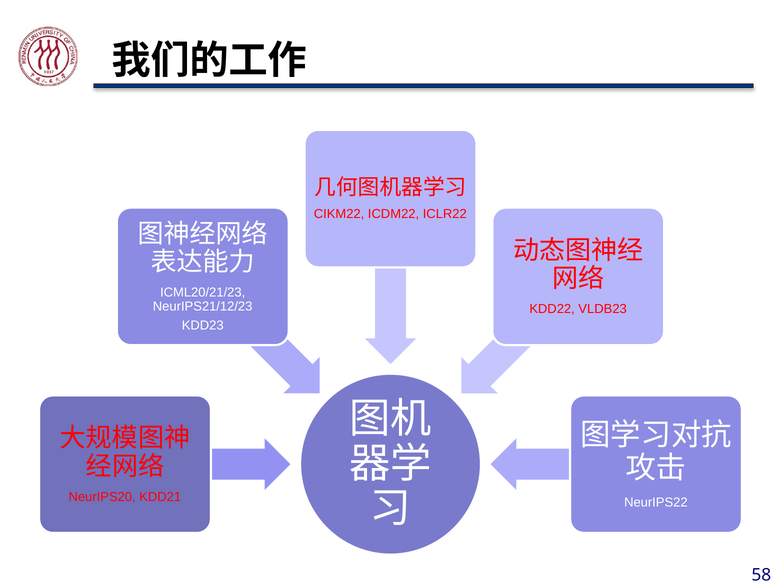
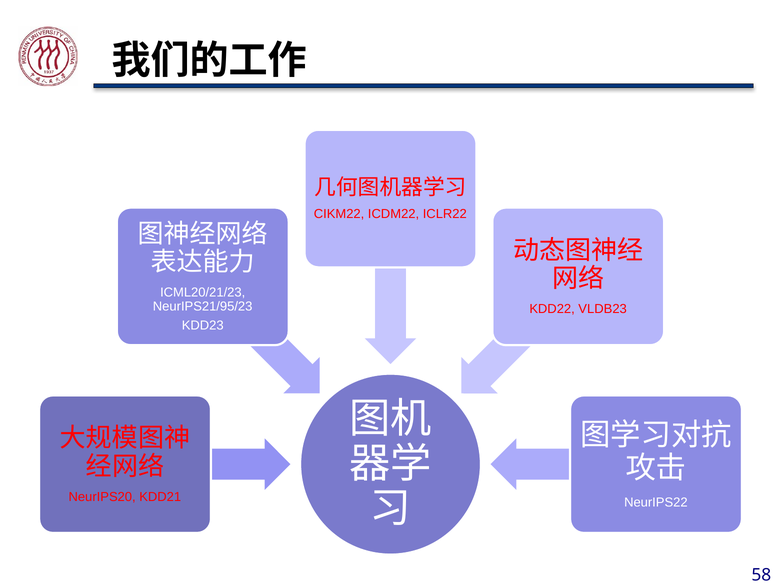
NeurIPS21/12/23: NeurIPS21/12/23 -> NeurIPS21/95/23 (203, 307)
